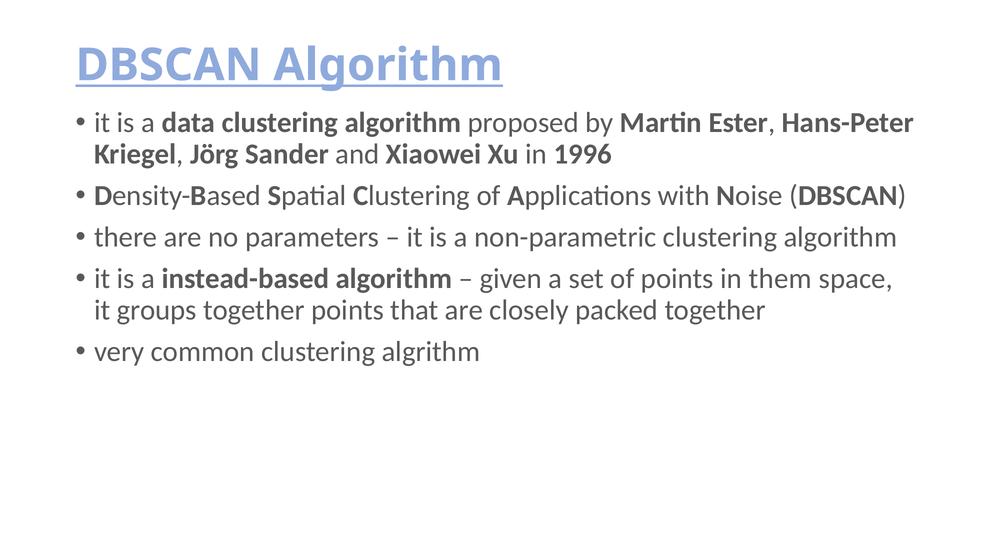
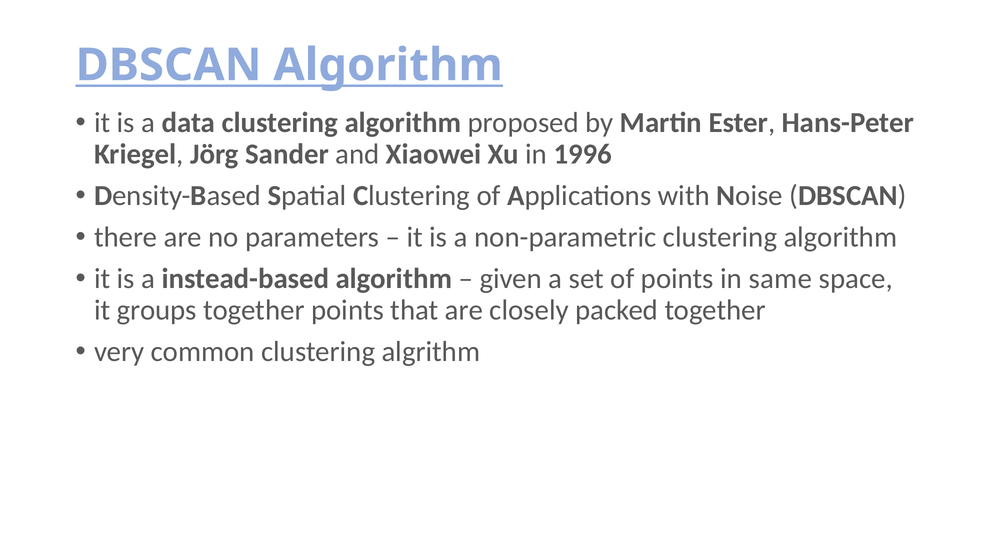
them: them -> same (780, 279)
